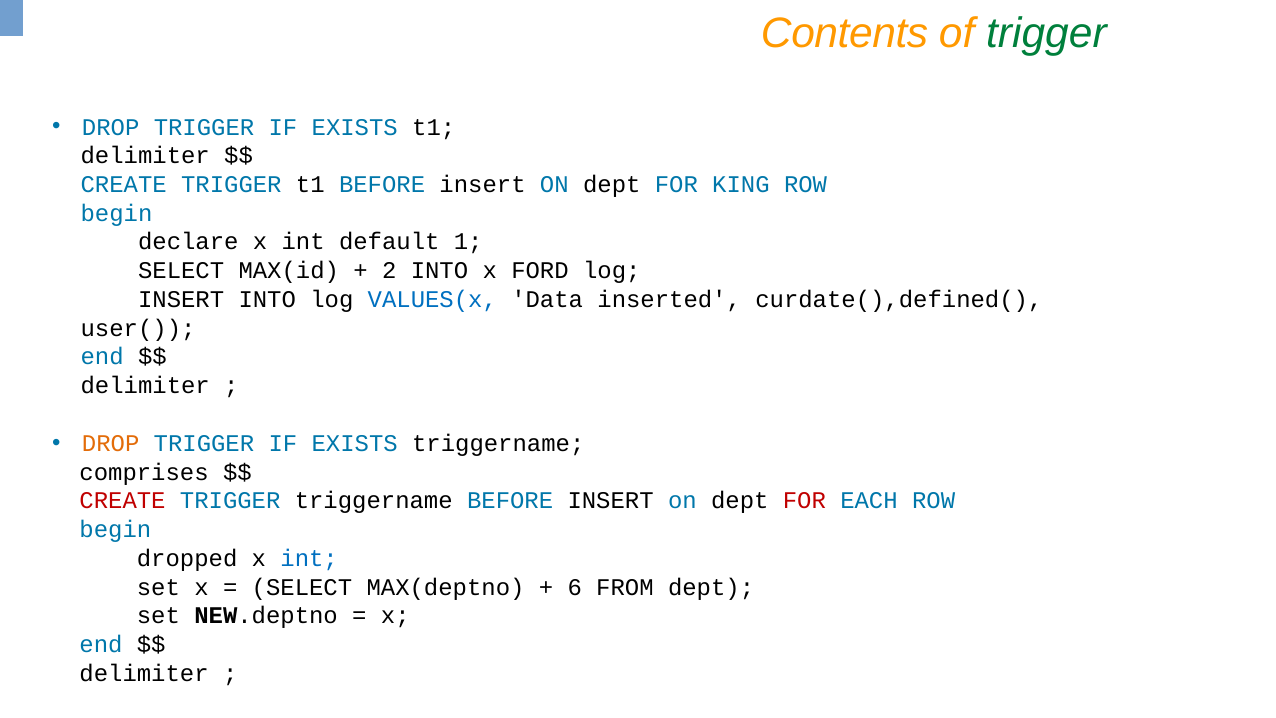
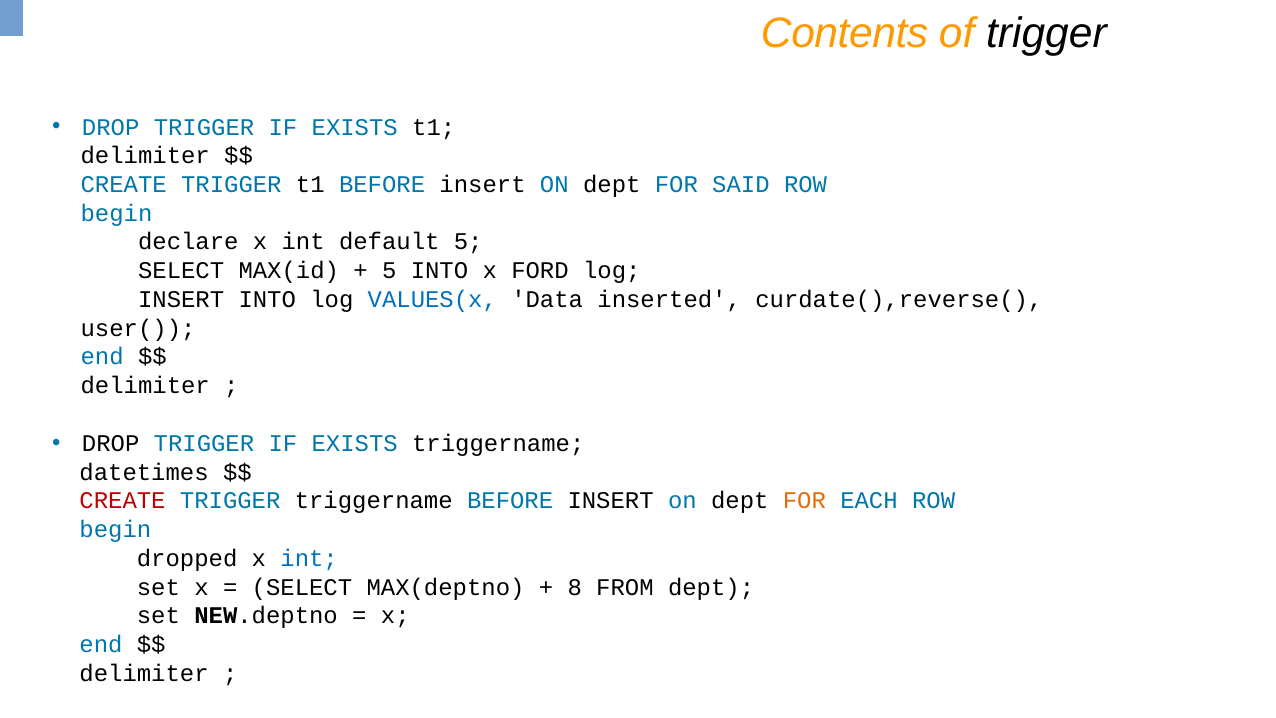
trigger colour: green -> black (1046, 33)
KING: KING -> SAID (741, 184)
default 1: 1 -> 5 (468, 242)
2: 2 -> 5 (389, 271)
curdate(),defined(: curdate(),defined( -> curdate(),reverse( (899, 299)
DROP colour: orange -> black (111, 443)
comprises: comprises -> datetimes (144, 472)
FOR colour: red -> orange (804, 501)
6: 6 -> 8 (575, 587)
